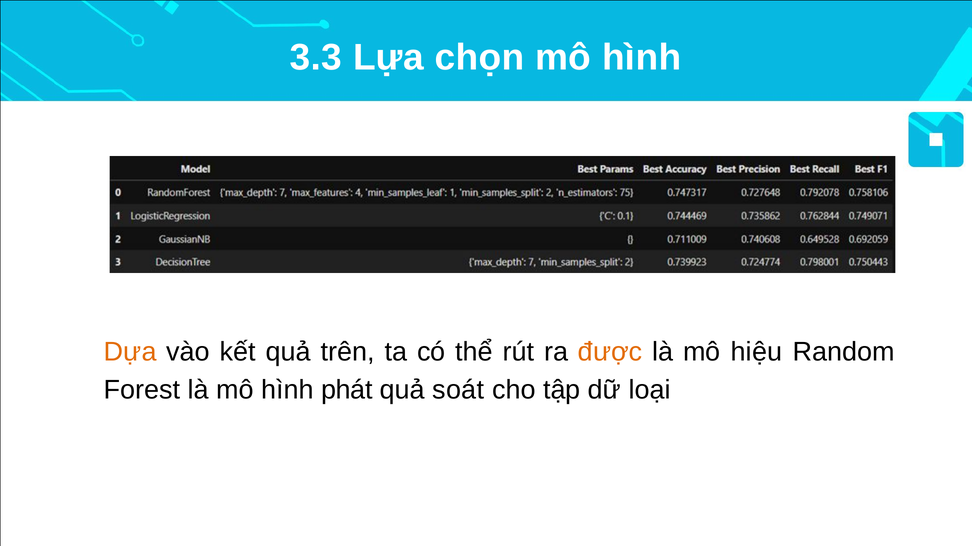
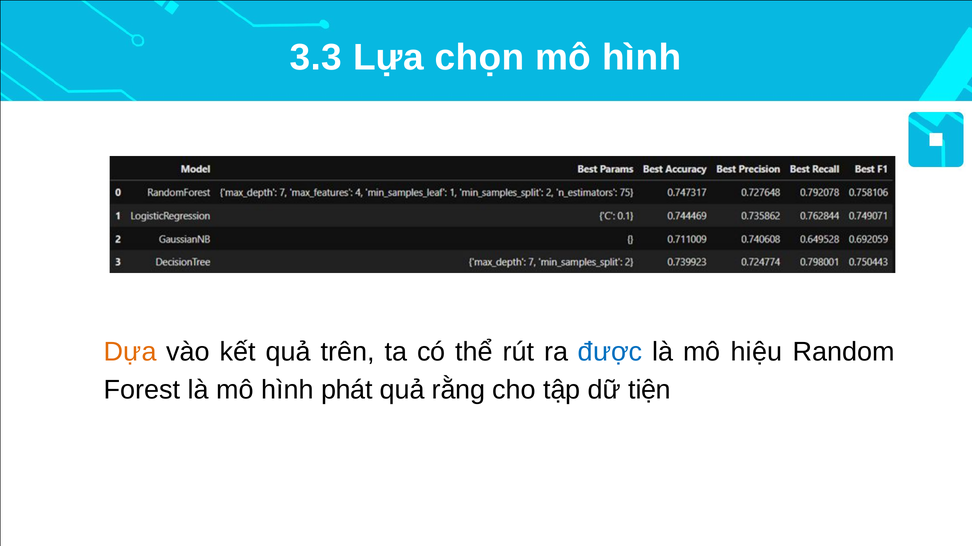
được colour: orange -> blue (610, 352)
soát: soát -> rằng (459, 390)
loại: loại -> tiện (650, 390)
